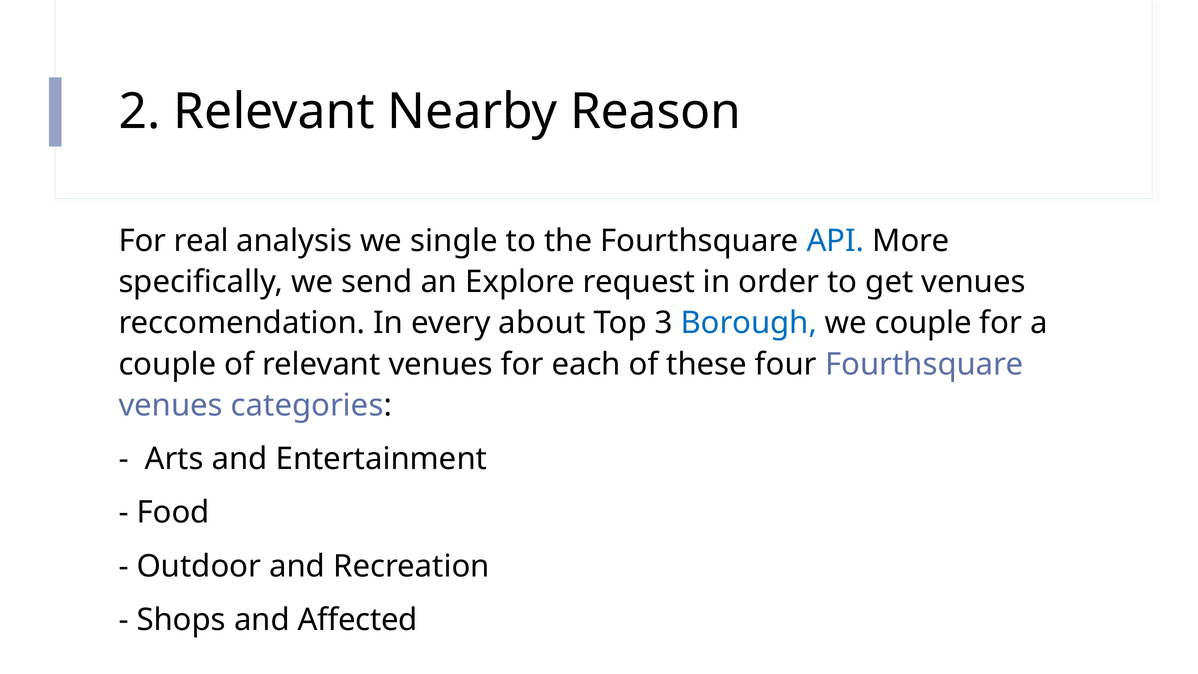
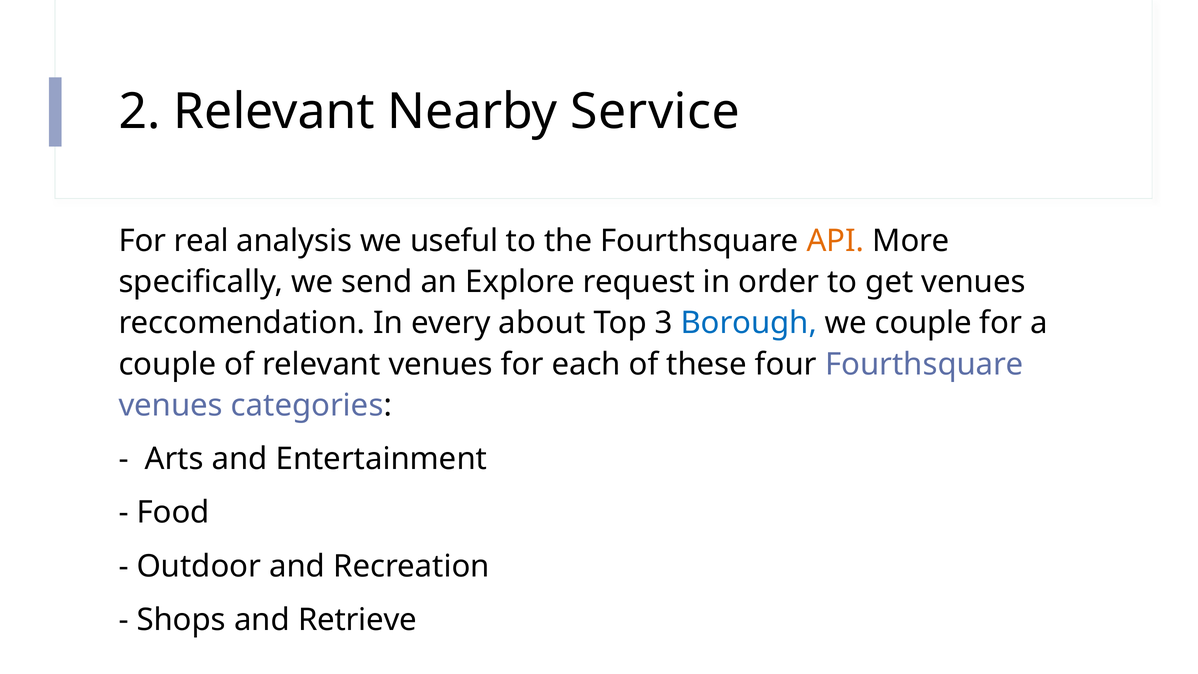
Reason: Reason -> Service (655, 112)
single: single -> useful (454, 241)
API colour: blue -> orange (835, 241)
Affected: Affected -> Retrieve (358, 620)
